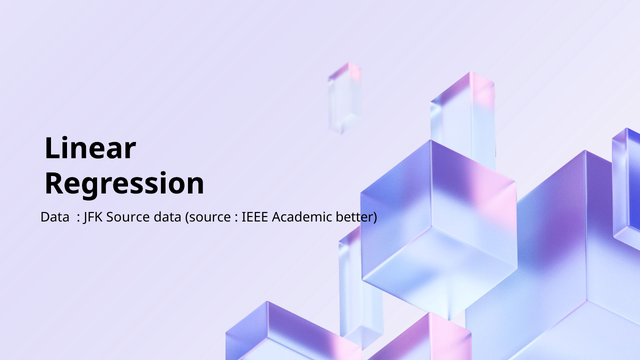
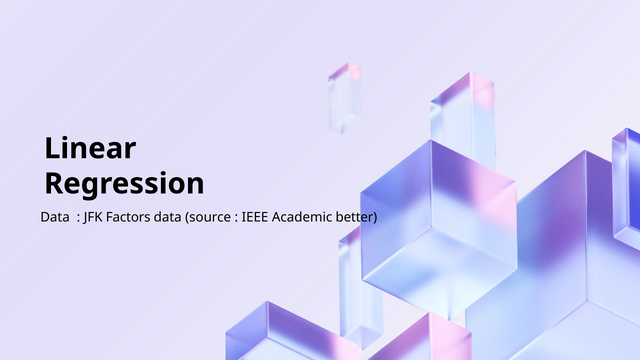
JFK Source: Source -> Factors (128, 217)
